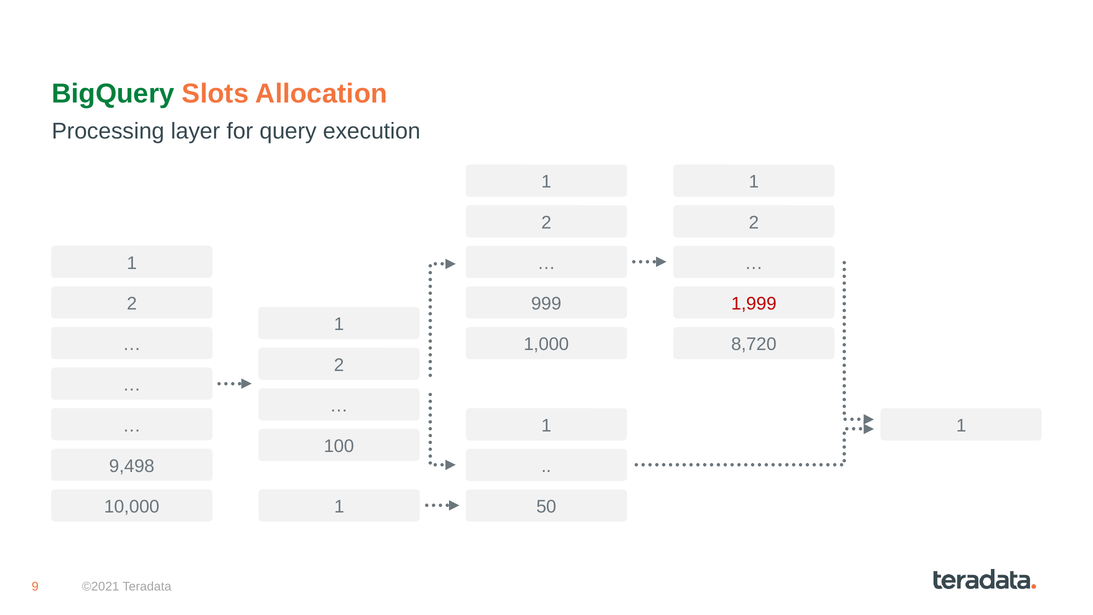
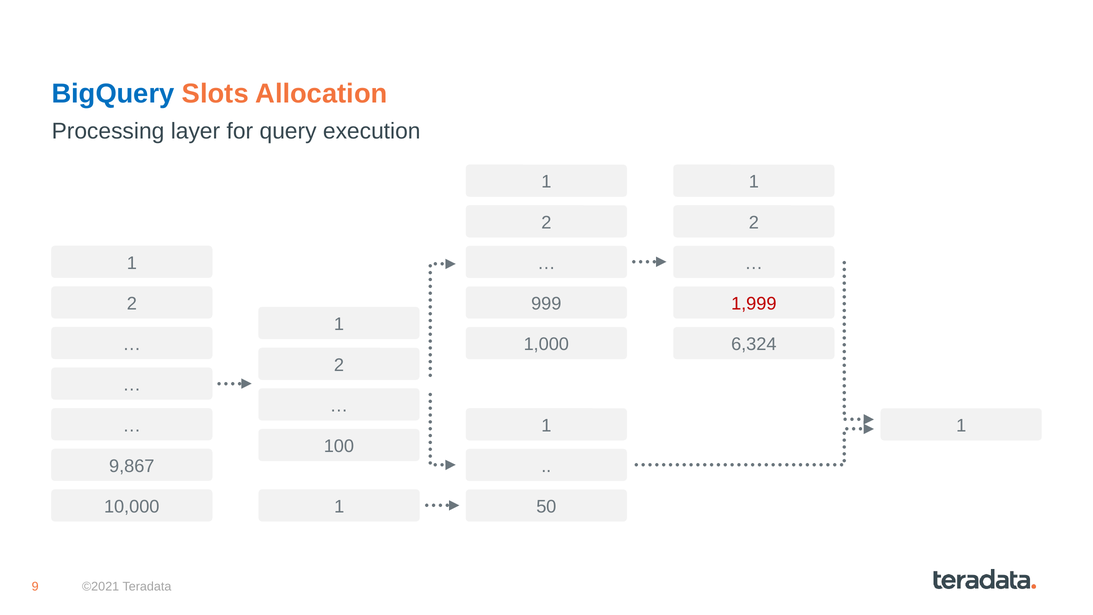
BigQuery colour: green -> blue (113, 93)
8,720: 8,720 -> 6,324 (754, 344)
9,498: 9,498 -> 9,867 (132, 466)
